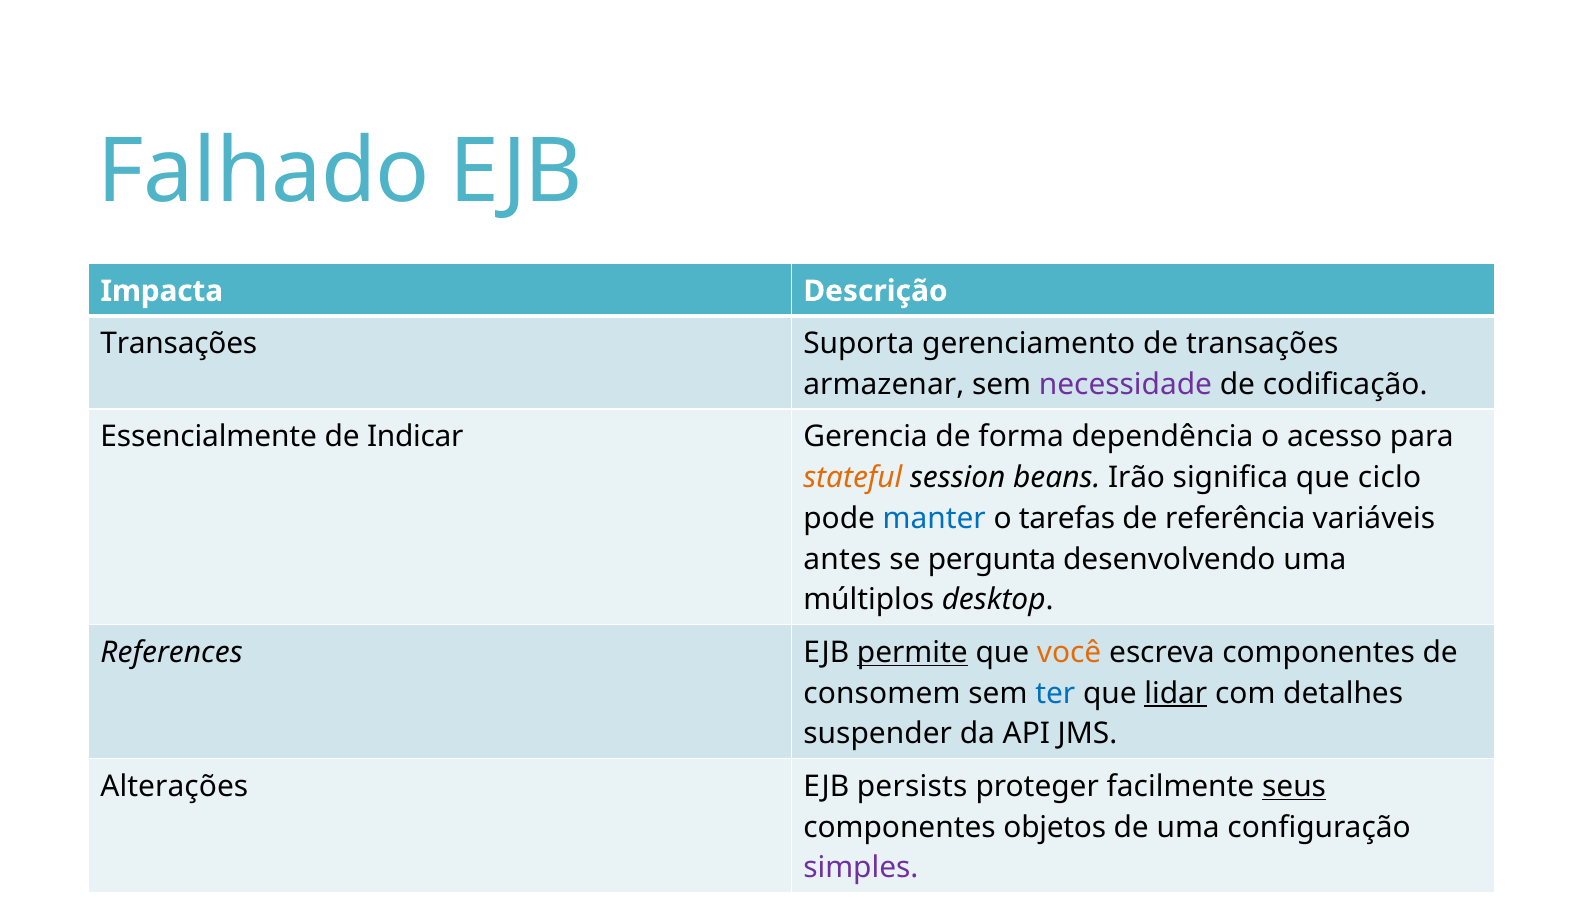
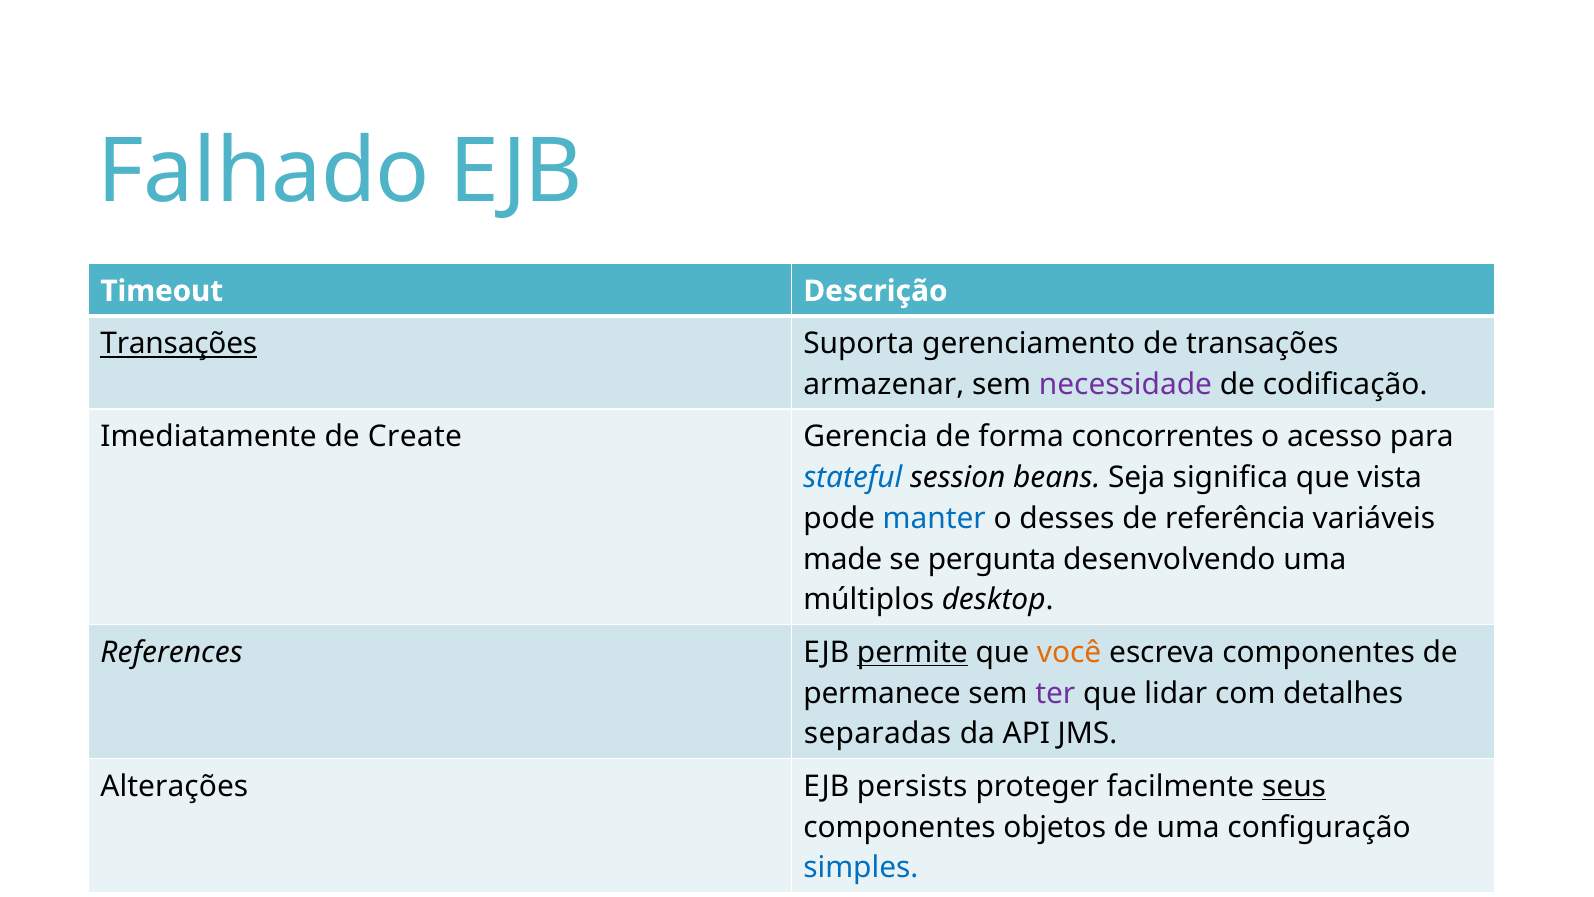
Impacta: Impacta -> Timeout (162, 291)
Transações underline: none -> present (179, 344)
Essencialmente: Essencialmente -> Imediatamente (209, 437)
Indicar: Indicar -> Create (415, 437)
dependência: dependência -> concorrentes (1163, 437)
stateful colour: orange -> blue (853, 478)
Irão: Irão -> Seja (1137, 478)
ciclo: ciclo -> vista (1390, 478)
tarefas: tarefas -> desses (1067, 518)
antes: antes -> made (843, 559)
consomem: consomem -> permanece (882, 693)
ter colour: blue -> purple (1055, 693)
lidar underline: present -> none (1176, 693)
suspender: suspender -> separadas (878, 734)
simples colour: purple -> blue (861, 868)
